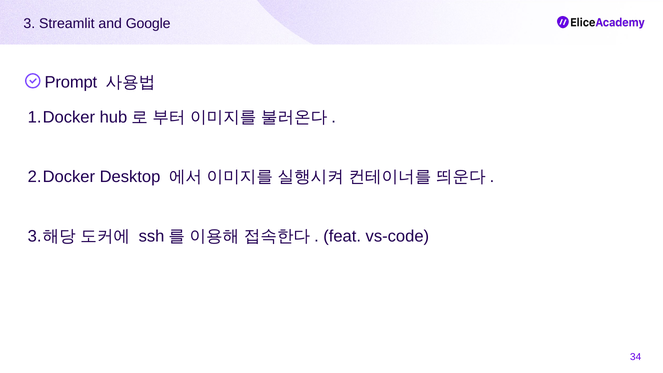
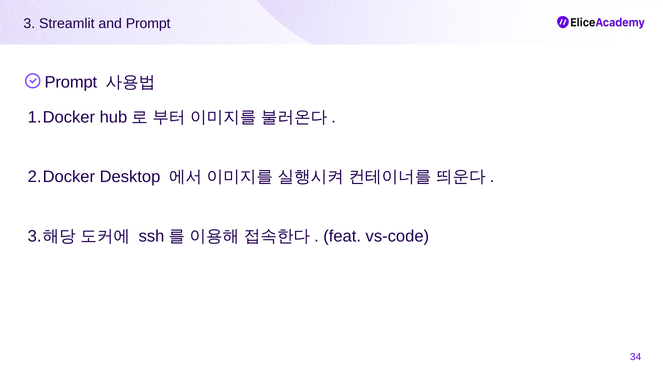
and Google: Google -> Prompt (148, 23)
